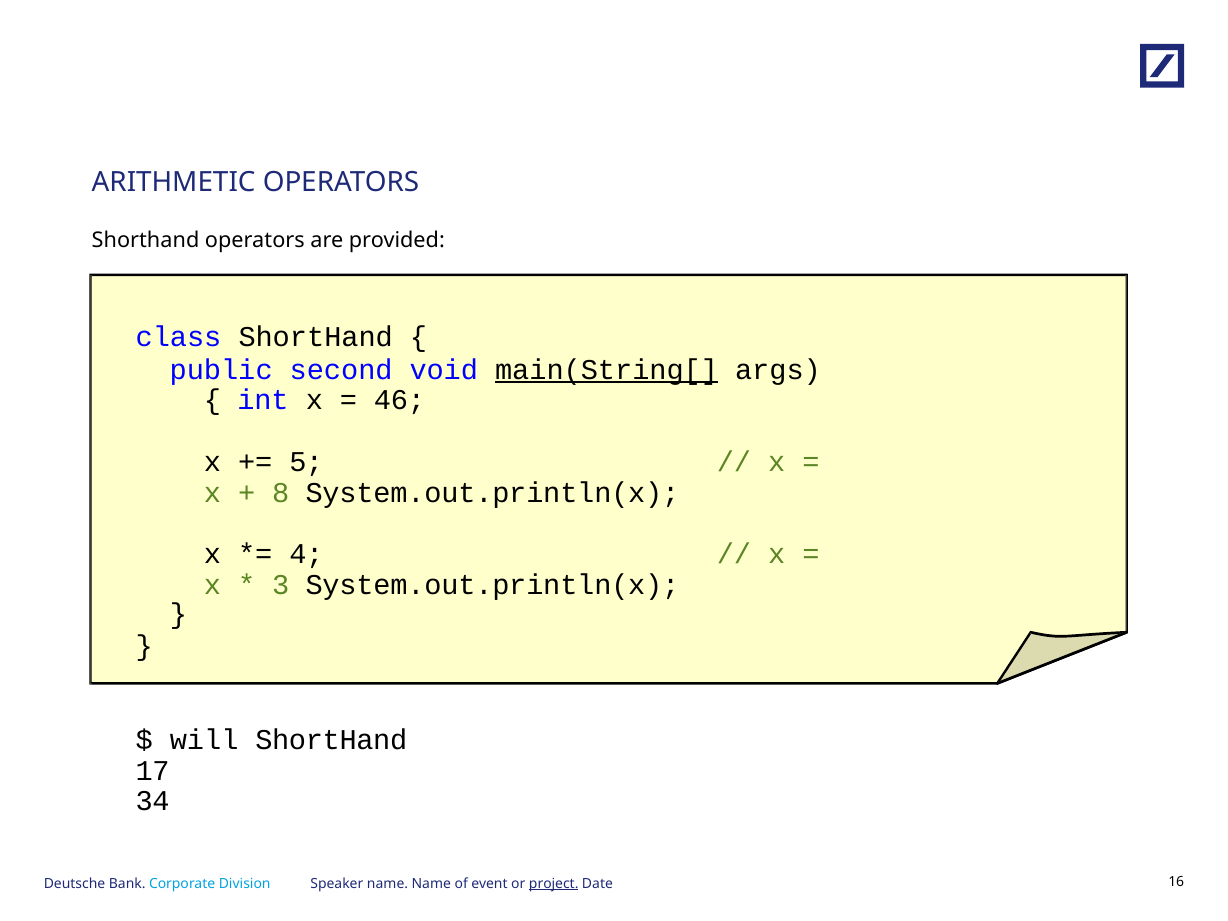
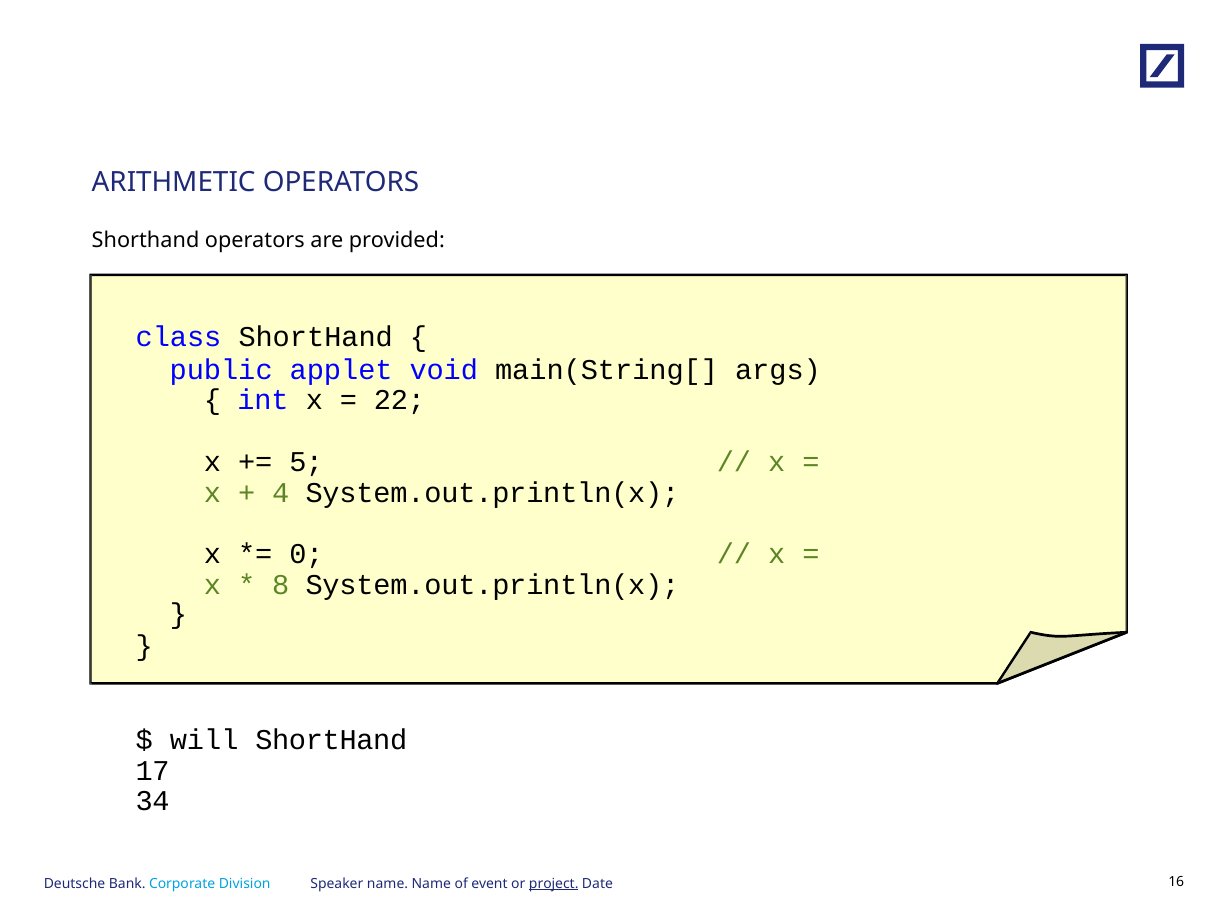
second: second -> applet (341, 370)
main(String[ underline: present -> none (607, 370)
46: 46 -> 22 (399, 400)
8: 8 -> 4 (281, 493)
4: 4 -> 0 (306, 554)
3: 3 -> 8 (281, 585)
